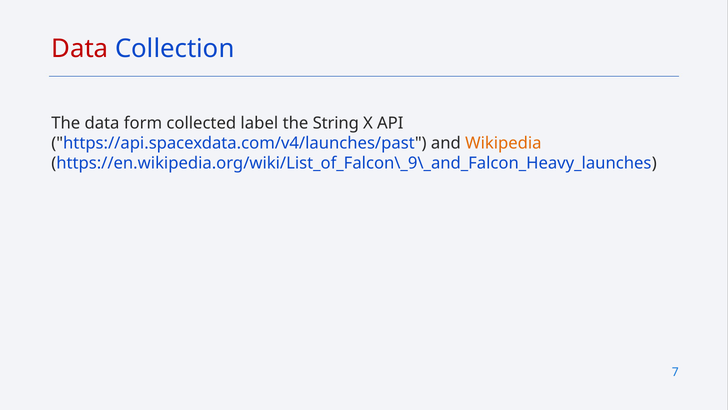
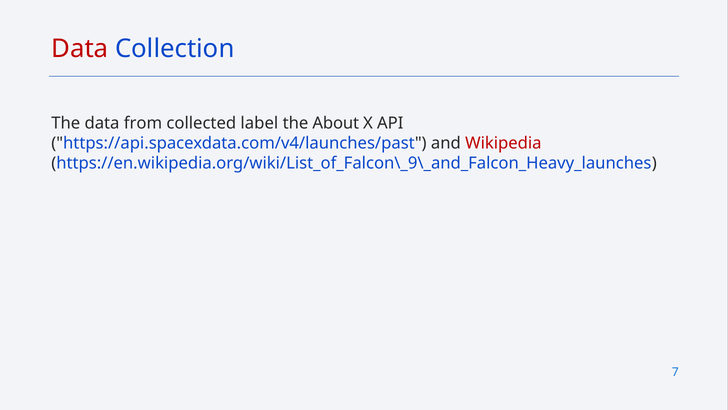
form: form -> from (143, 123)
String: String -> About (336, 123)
Wikipedia colour: orange -> red (503, 143)
